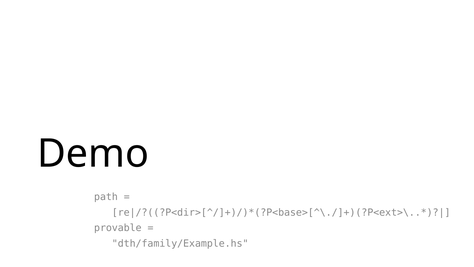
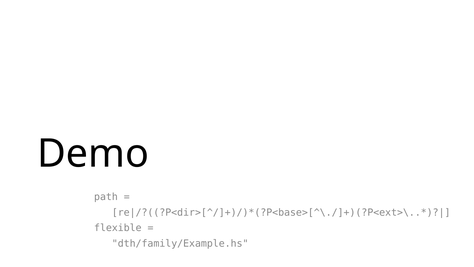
provable: provable -> flexible (118, 228)
